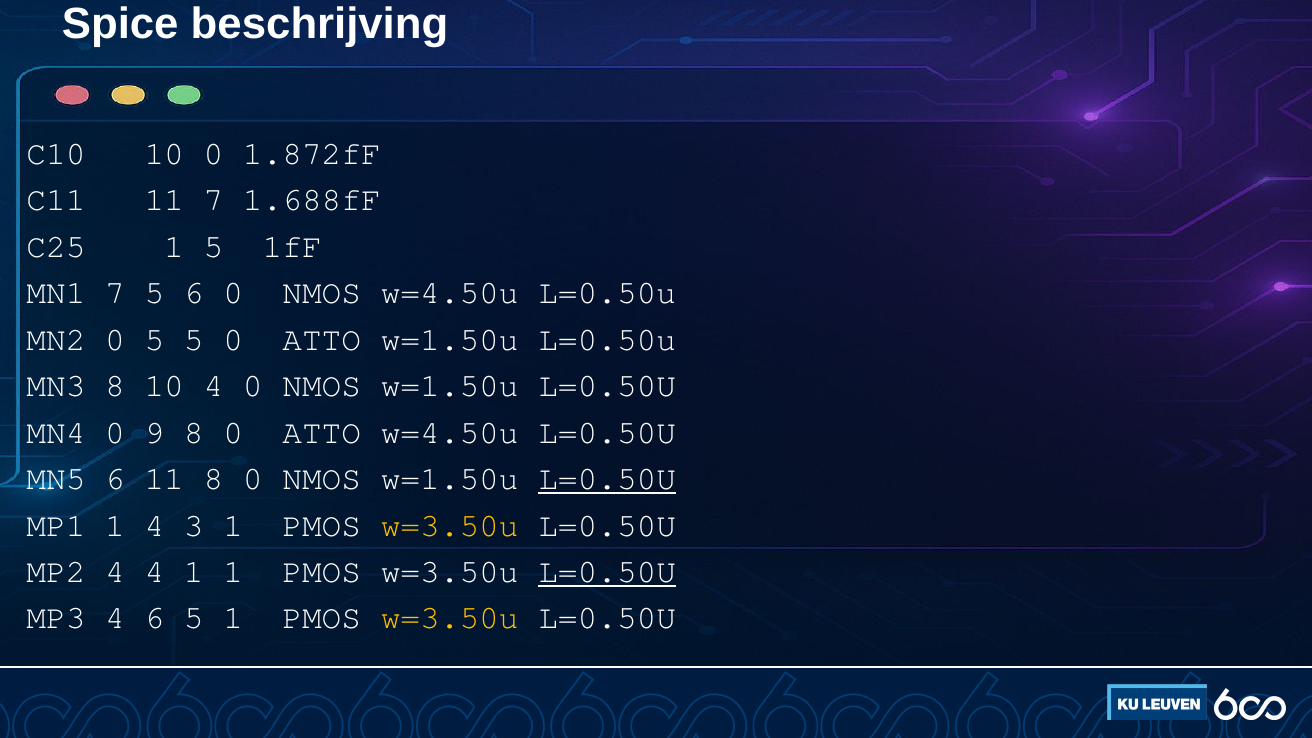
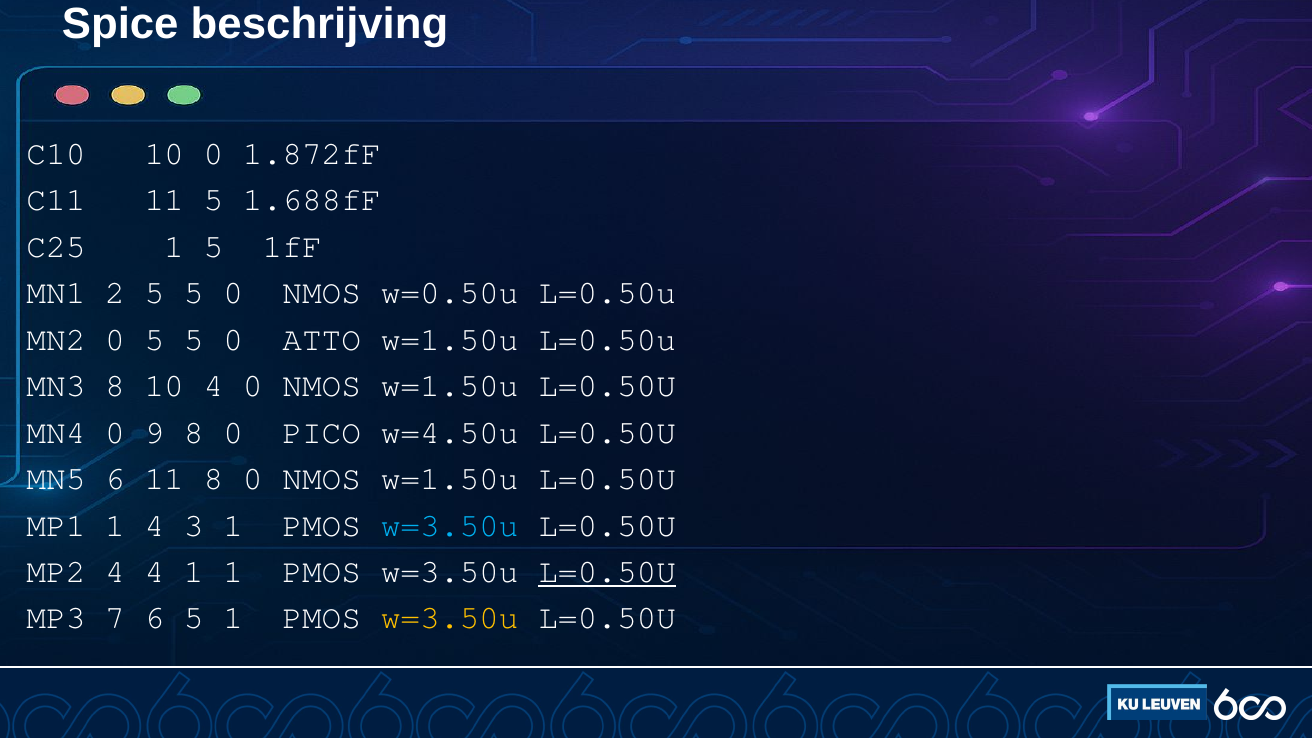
11 7: 7 -> 5 (213, 200)
MN1 7: 7 -> 2 (115, 293)
6: 6 -> 5 (194, 293)
NMOS w=4.50u: w=4.50u -> w=0.50u (450, 293)
8 0 ATTO: ATTO -> PICO (322, 432)
L=0.50U underline: present -> none (607, 479)
w=3.50u colour: yellow -> light blue (450, 525)
MP3 4: 4 -> 7 (115, 618)
